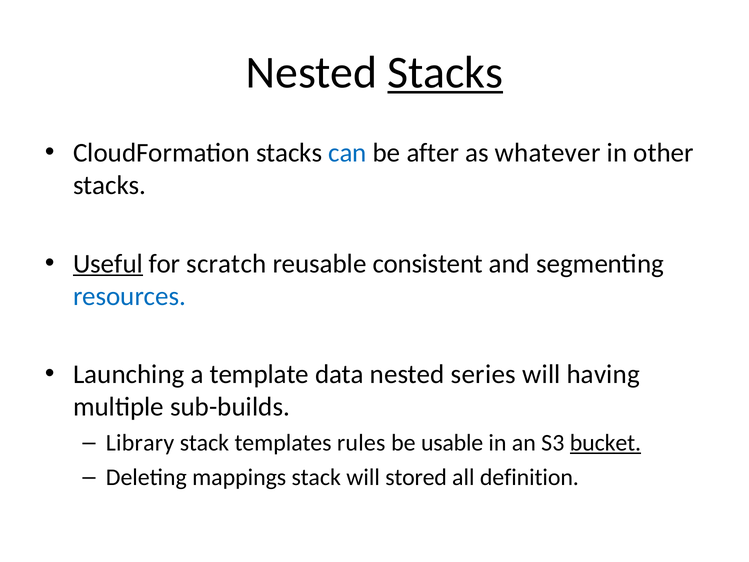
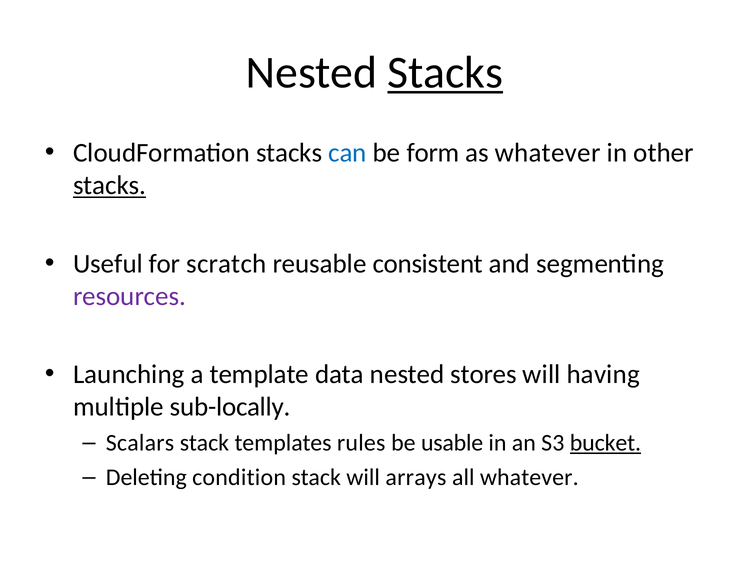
after: after -> form (433, 153)
stacks underline: none -> present (109, 185)
Useful underline: present -> none (108, 264)
resources colour: blue -> purple (129, 296)
series: series -> stores (484, 374)
sub-builds: sub-builds -> sub-locally (230, 407)
Library: Library -> Scalars (140, 443)
mappings: mappings -> condition (239, 477)
stored: stored -> arrays (416, 477)
all definition: definition -> whatever (529, 477)
